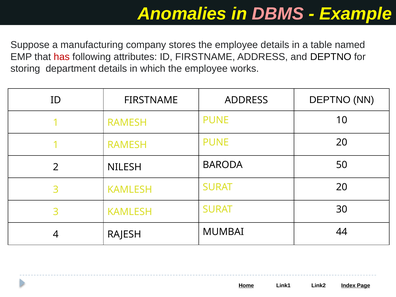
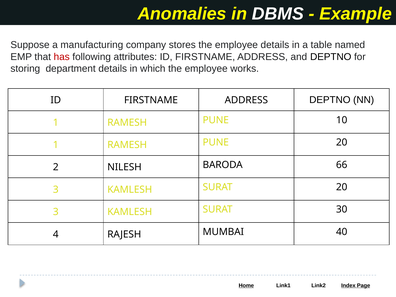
DBMS colour: pink -> white (278, 14)
50: 50 -> 66 (342, 165)
44: 44 -> 40 (342, 232)
